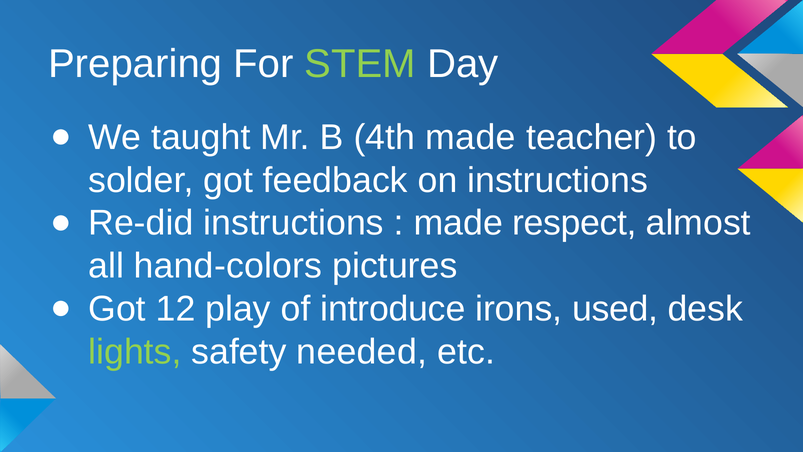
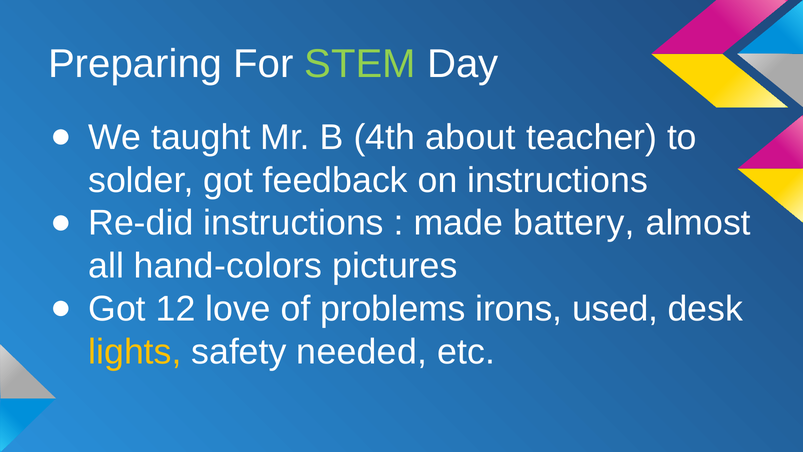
4th made: made -> about (470, 137)
respect: respect -> battery (574, 223)
play: play -> love (238, 309)
introduce: introduce -> problems (393, 309)
lights colour: light green -> yellow (135, 352)
